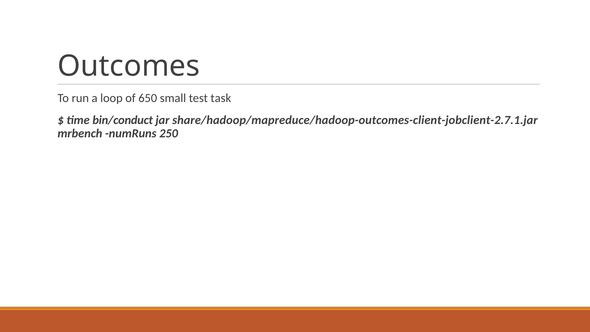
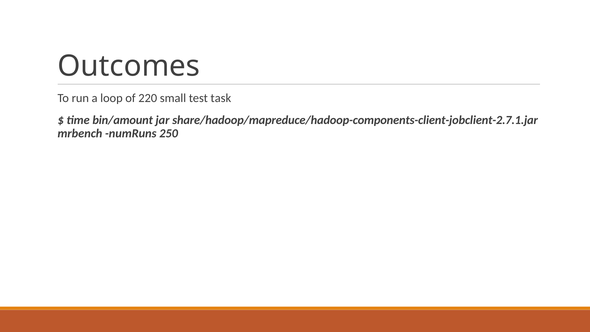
650: 650 -> 220 (148, 98)
bin/conduct: bin/conduct -> bin/amount (123, 120)
share/hadoop/mapreduce/hadoop-outcomes-client-jobclient-2.7.1.jar: share/hadoop/mapreduce/hadoop-outcomes-client-jobclient-2.7.1.jar -> share/hadoop/mapreduce/hadoop-components-client-jobclient-2.7.1.jar (355, 120)
